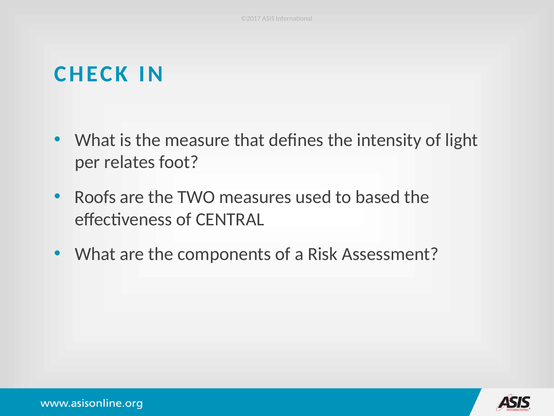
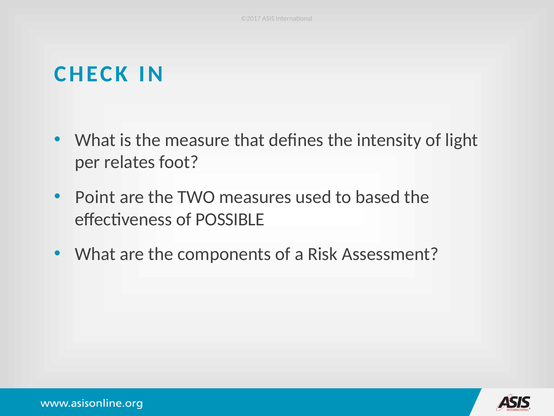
Roofs: Roofs -> Point (95, 197)
CENTRAL: CENTRAL -> POSSIBLE (230, 219)
